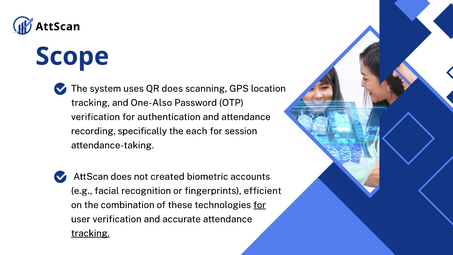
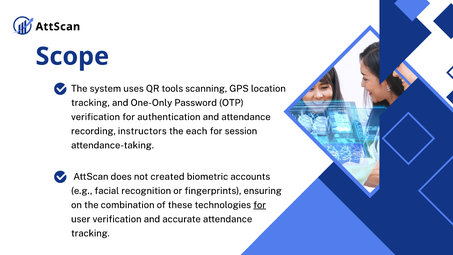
QR does: does -> tools (172, 89)
One-Also: One-Also -> One-Only (151, 103)
specifically: specifically -> instructors (142, 131)
efficient: efficient -> ensuring (263, 191)
tracking underline: present -> none (90, 233)
